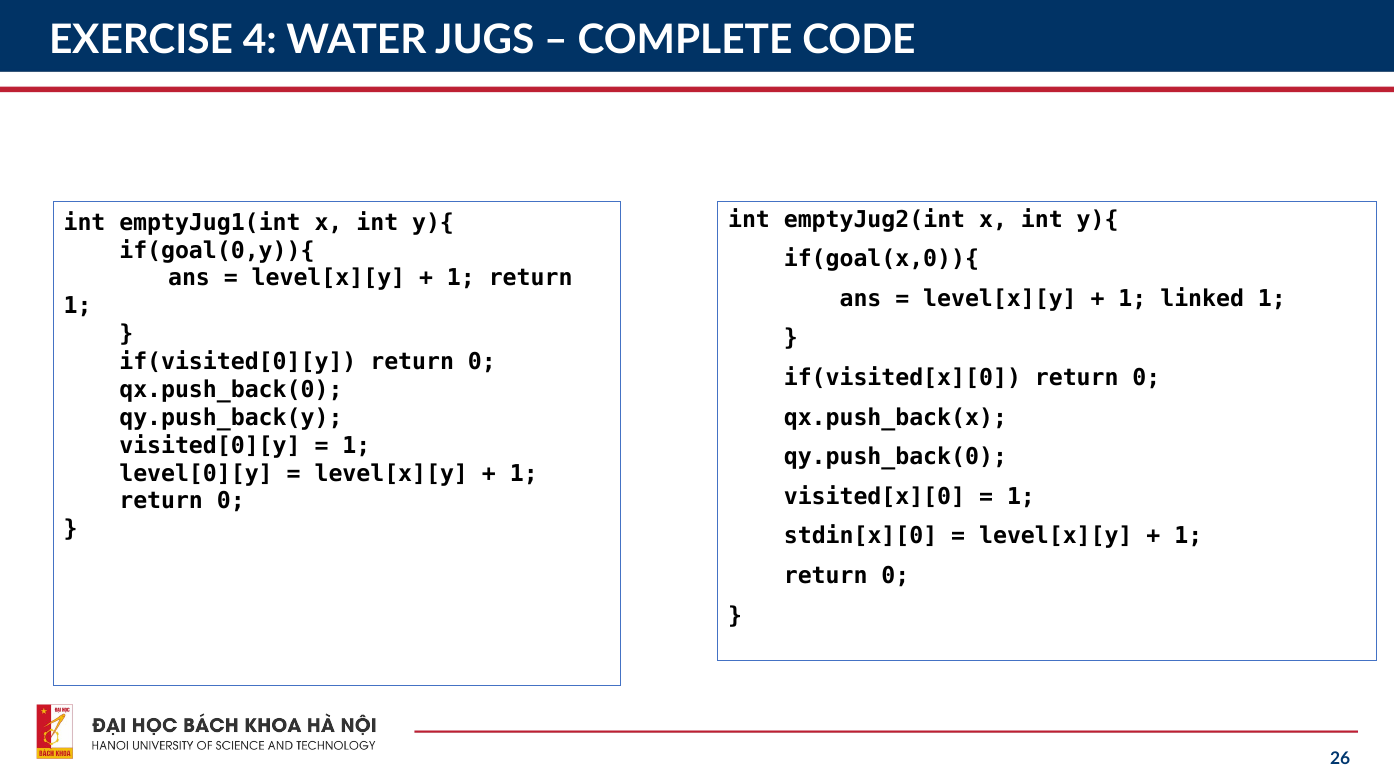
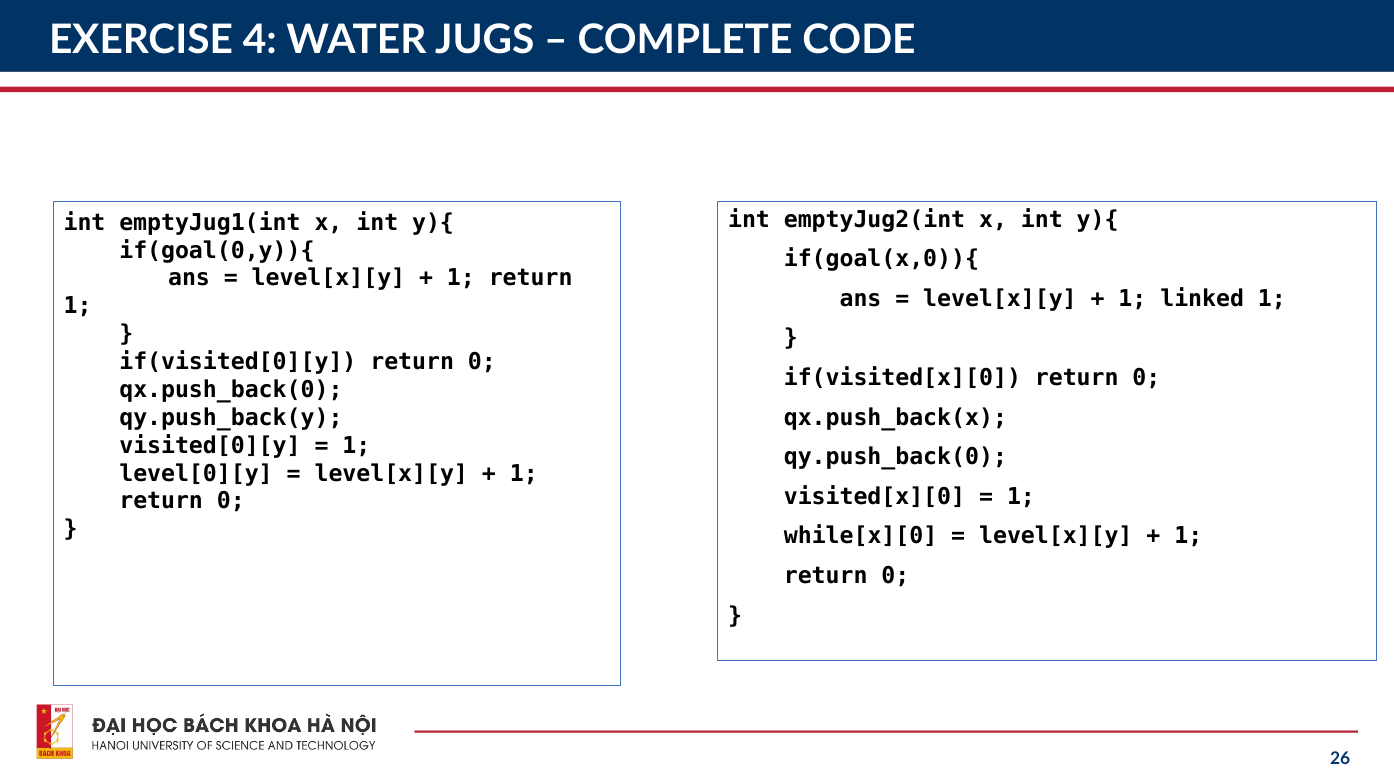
stdin[x][0: stdin[x][0 -> while[x][0 (861, 536)
